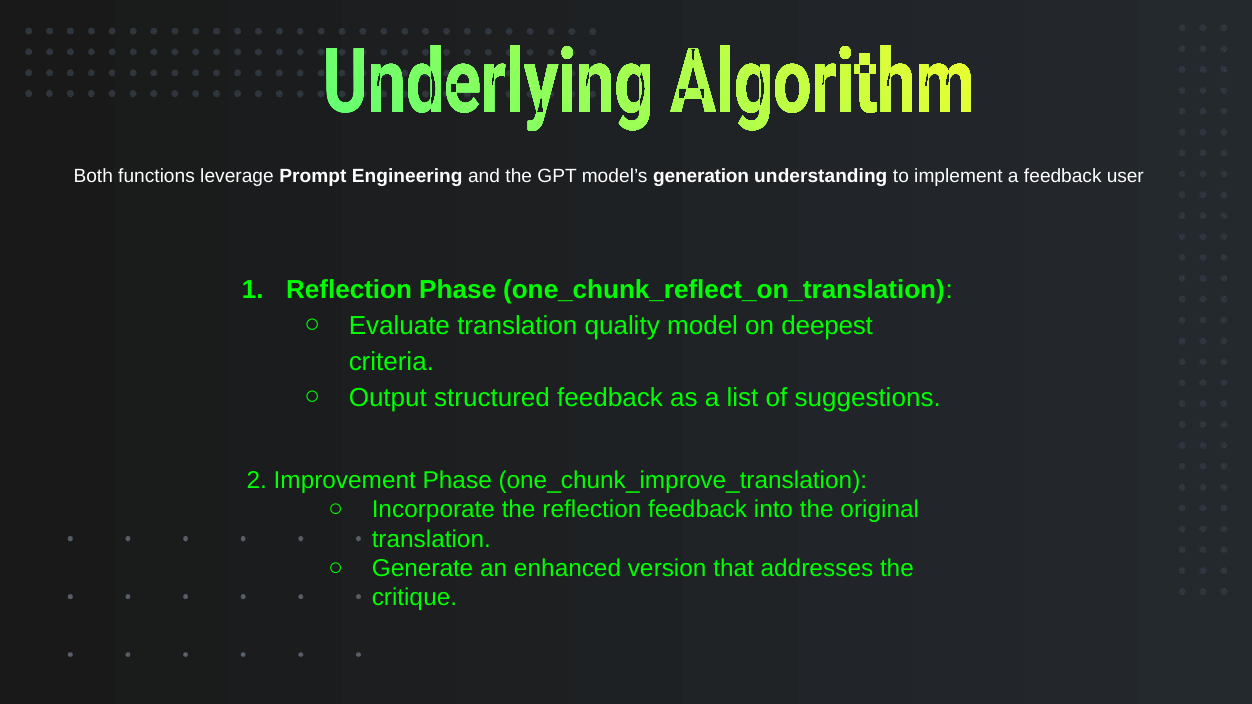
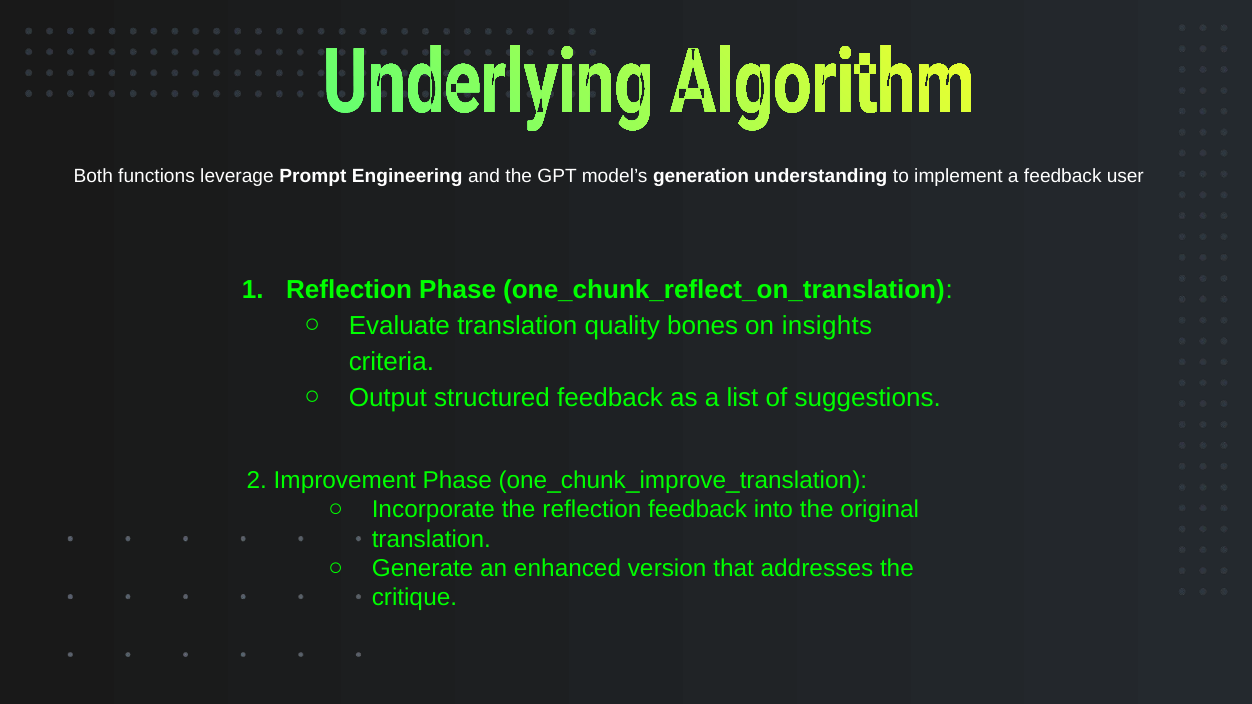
model: model -> bones (703, 326)
deepest: deepest -> insights (827, 326)
